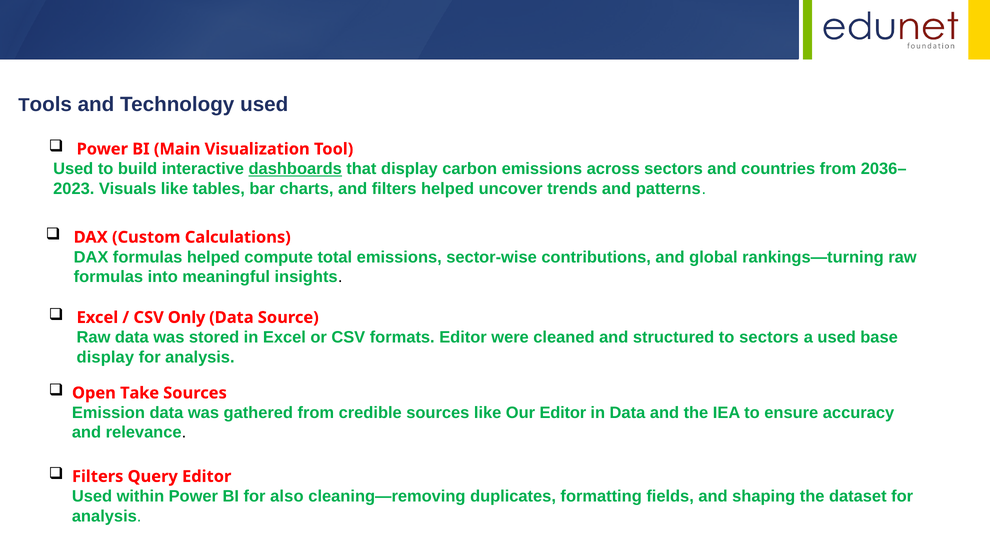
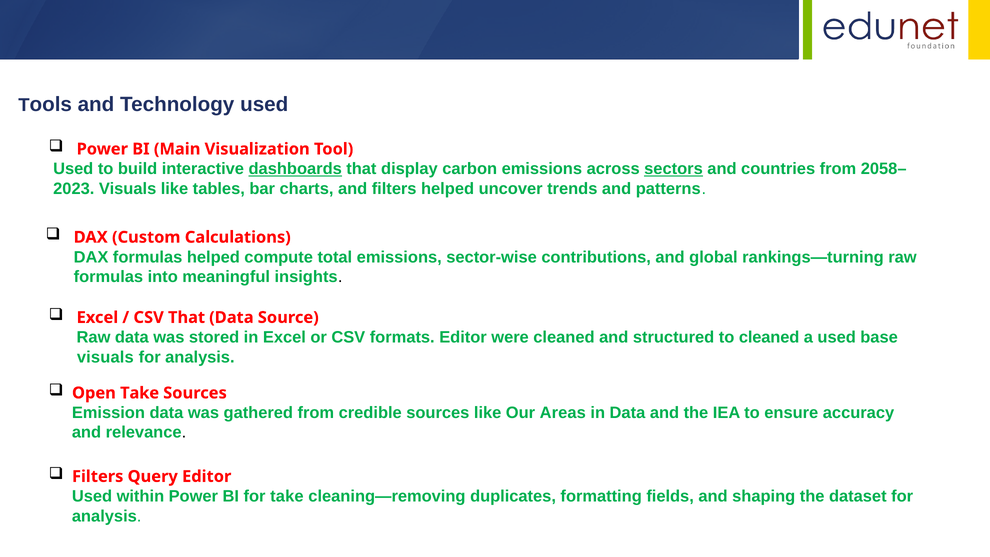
sectors underline: none -> present (673, 169)
2036–: 2036– -> 2058– (884, 169)
CSV Only: Only -> That (187, 317)
to sectors: sectors -> cleaned (769, 337)
display: display -> visuals (105, 357)
Our Editor: Editor -> Areas (563, 413)
for also: also -> take (287, 496)
